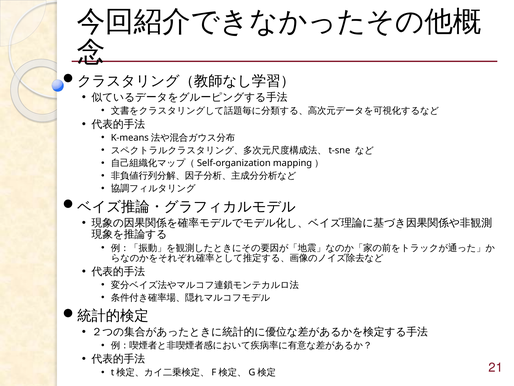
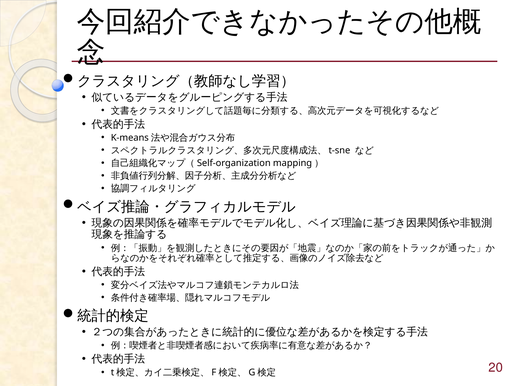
21: 21 -> 20 (496, 367)
